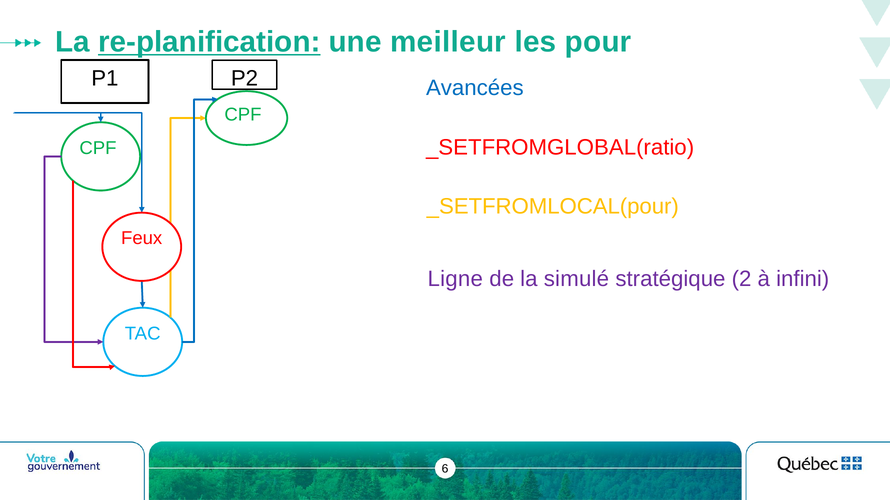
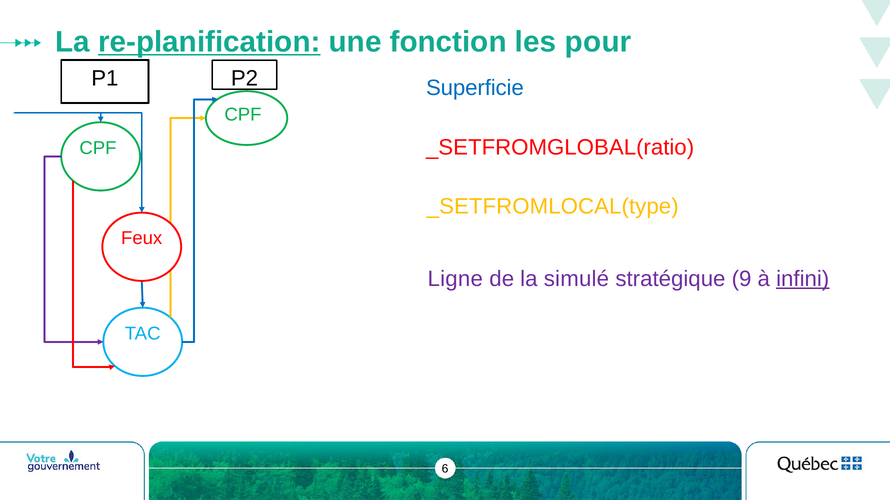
meilleur: meilleur -> fonction (448, 42)
Avancées: Avancées -> Superficie (475, 88)
_SETFROMLOCAL(pour: _SETFROMLOCAL(pour -> _SETFROMLOCAL(type (553, 207)
2: 2 -> 9 (742, 279)
infini underline: none -> present (803, 279)
